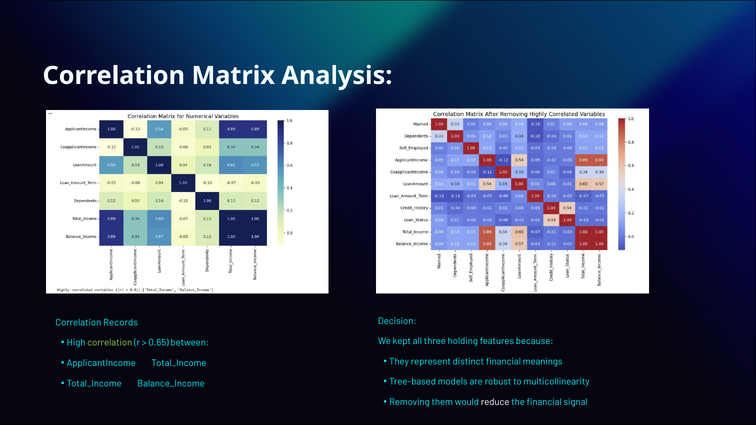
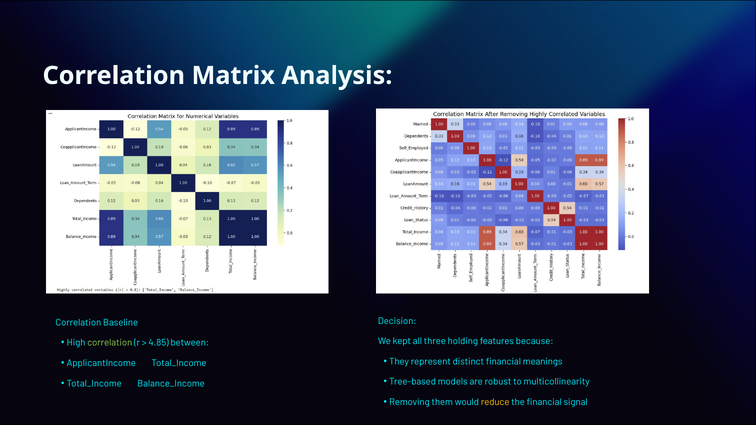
Records: Records -> Baseline (121, 323)
0.65: 0.65 -> 4.85 (159, 343)
reduce colour: white -> yellow (495, 402)
